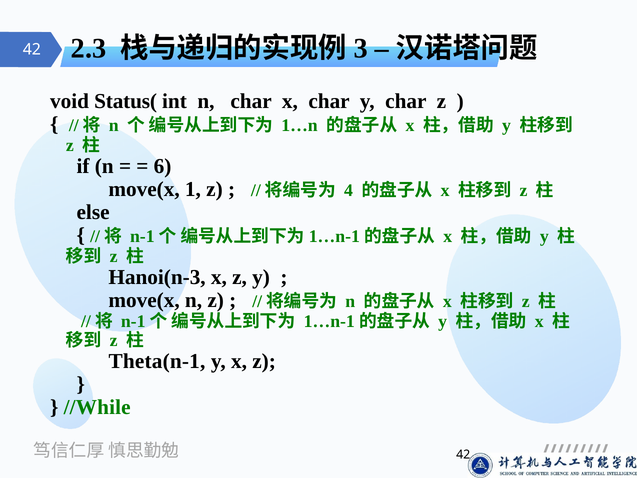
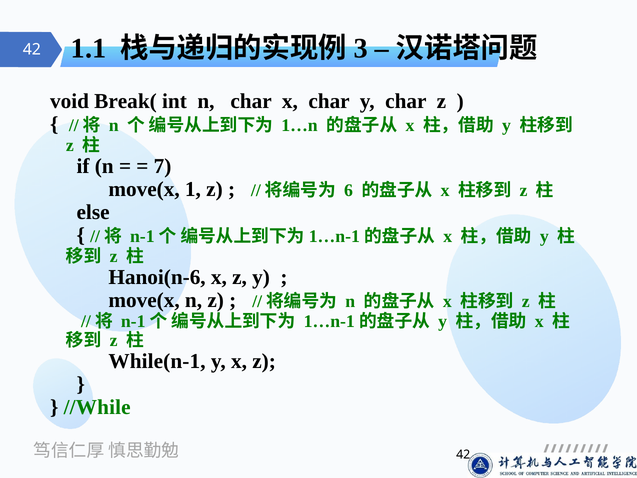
2.3: 2.3 -> 1.1 (89, 48)
Status(: Status( -> Break( (126, 101)
6: 6 -> 7 (163, 166)
4: 4 -> 6 (349, 190)
Hanoi(n-3: Hanoi(n-3 -> Hanoi(n-6 (157, 277)
Theta(n-1: Theta(n-1 -> While(n-1 (157, 361)
